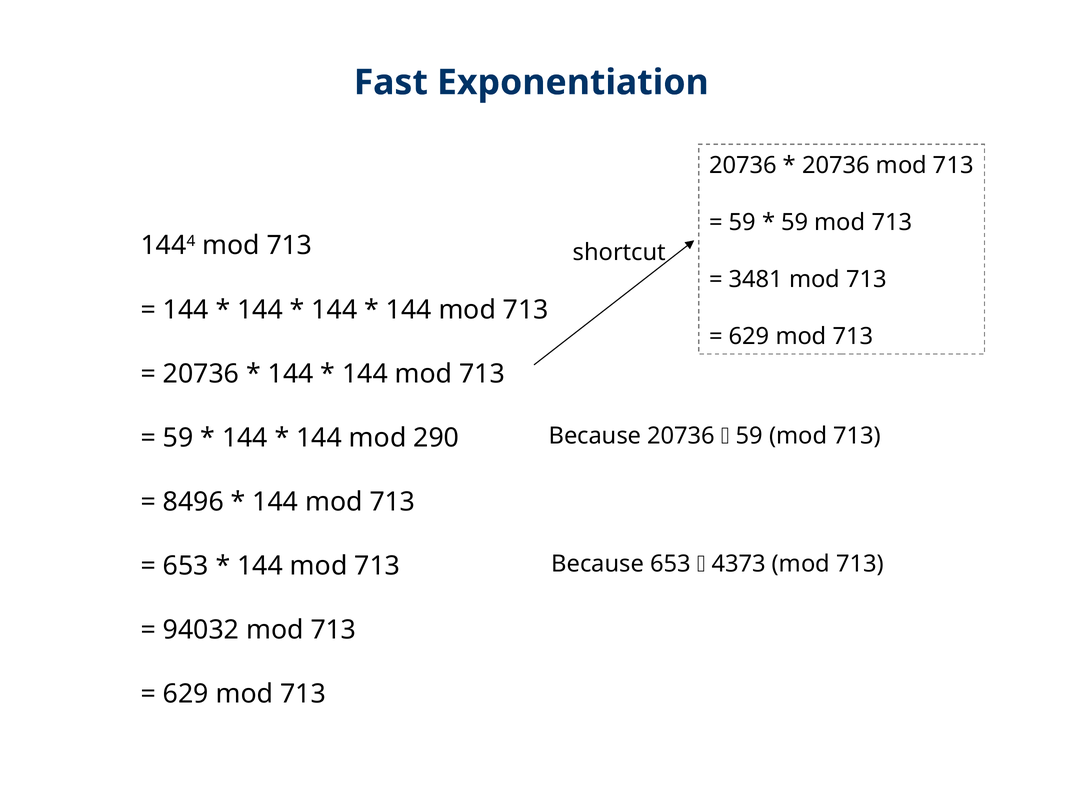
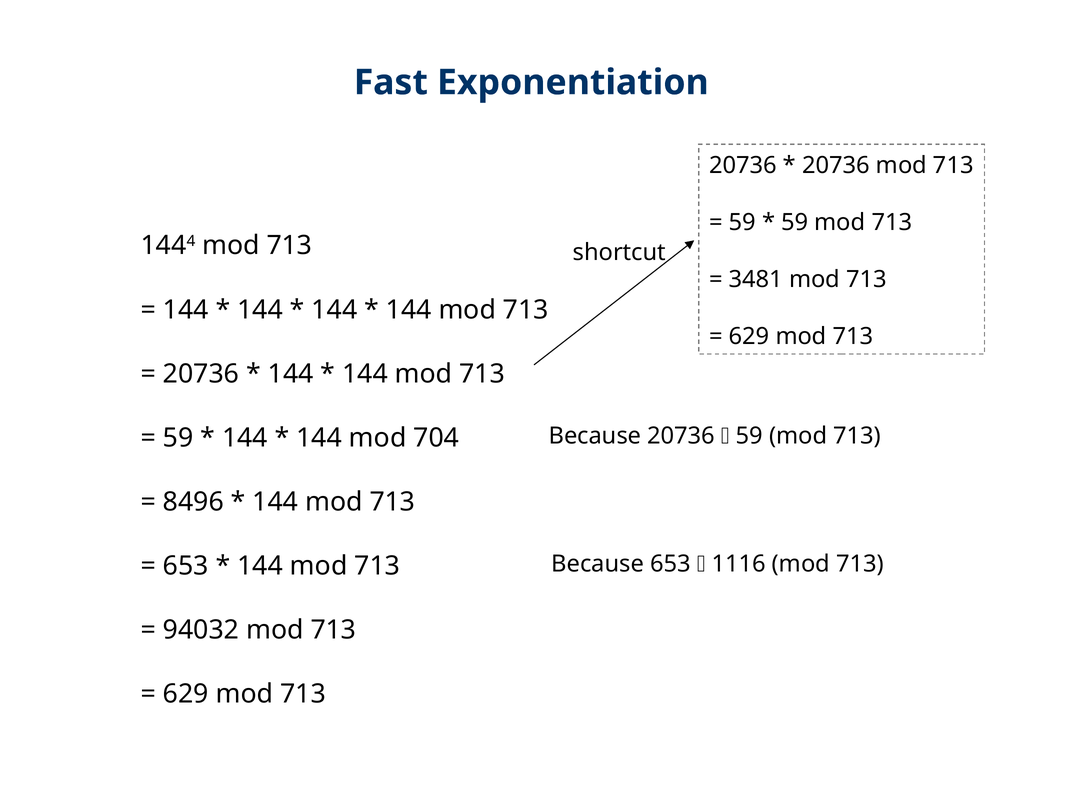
290: 290 -> 704 (436, 438)
4373: 4373 -> 1116 (739, 564)
